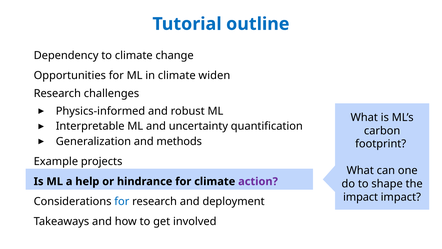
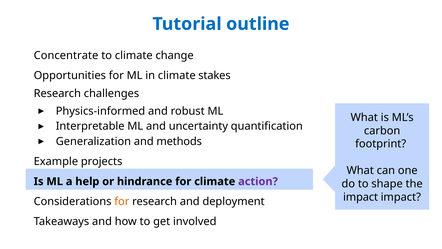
Dependency: Dependency -> Concentrate (66, 55)
widen: widen -> stakes (214, 75)
for colour: blue -> orange (122, 201)
